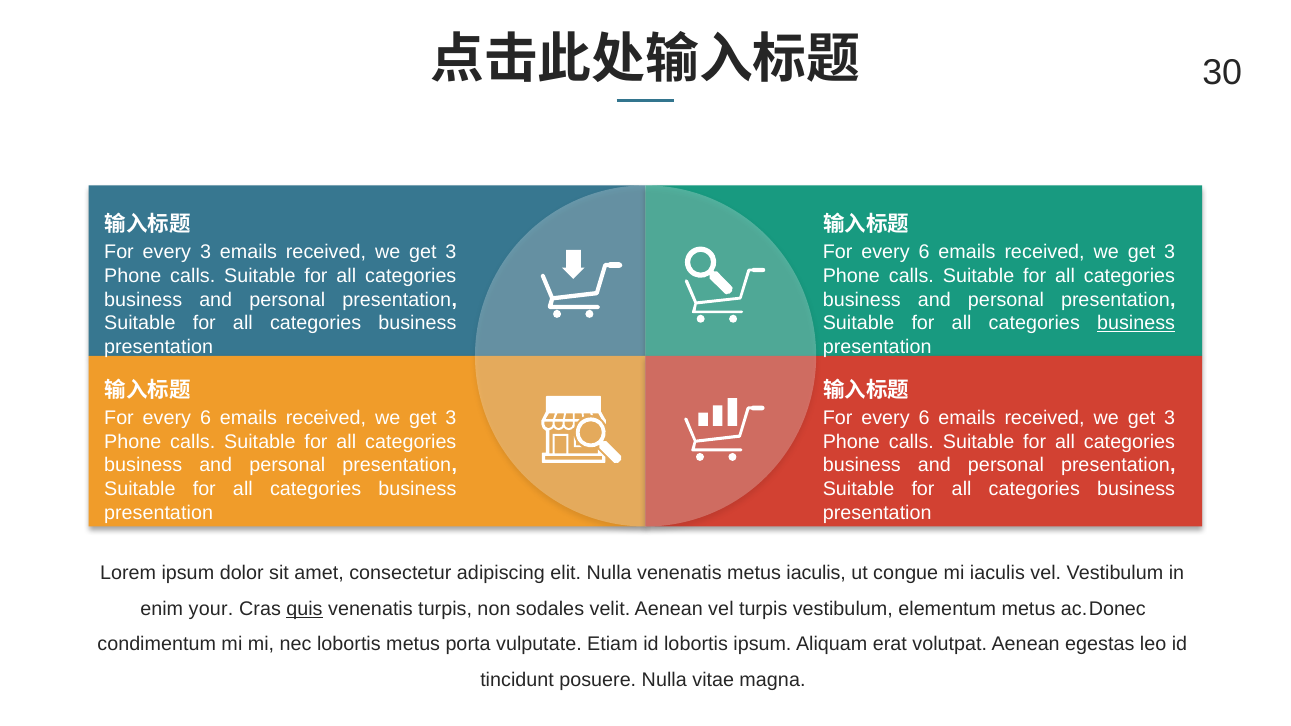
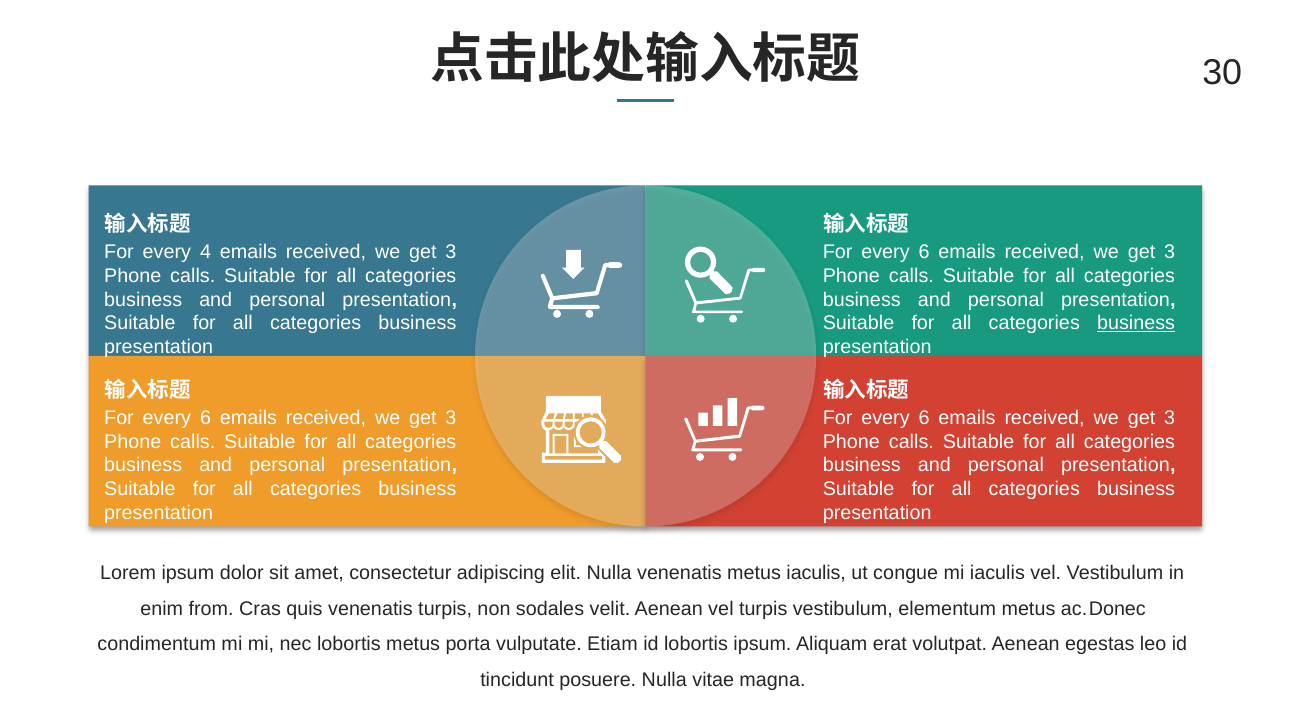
every 3: 3 -> 4 (206, 252)
your: your -> from (211, 609)
quis underline: present -> none (305, 609)
